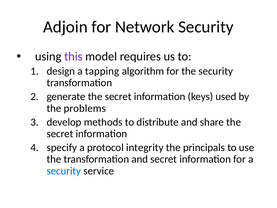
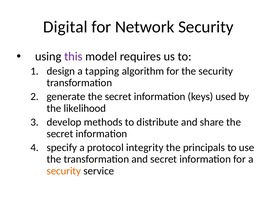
Adjoin: Adjoin -> Digital (65, 27)
problems: problems -> likelihood (85, 108)
security colour: blue -> orange (64, 171)
